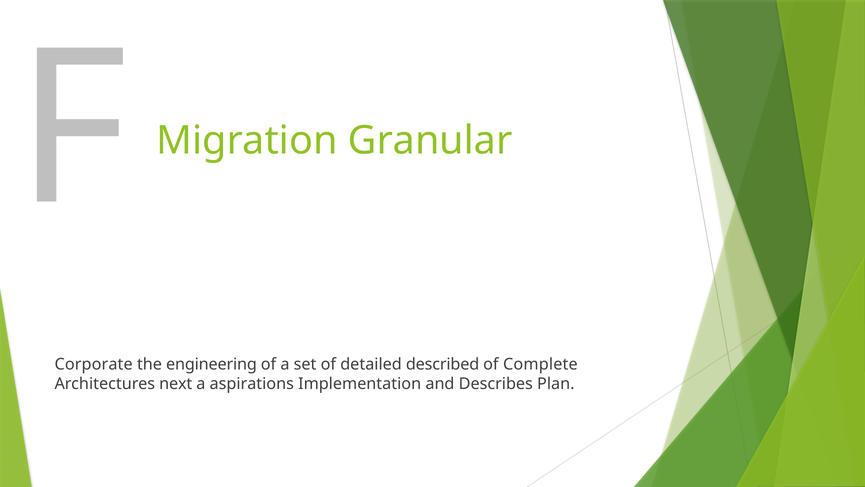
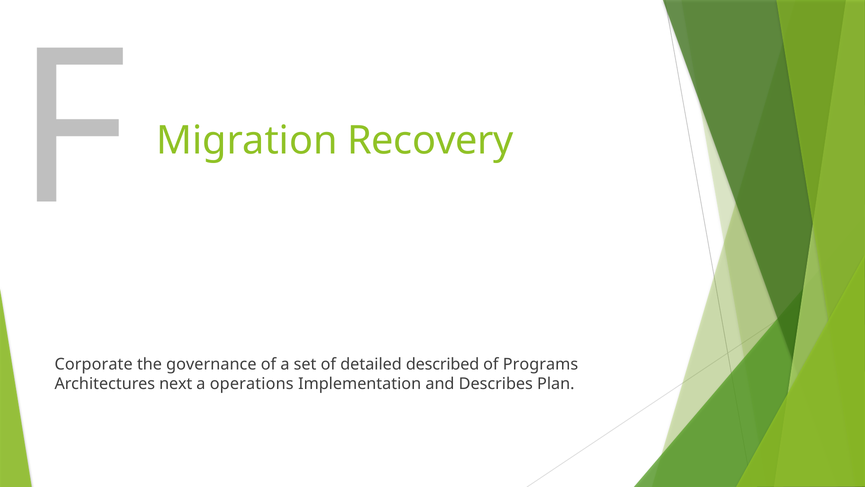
Granular: Granular -> Recovery (430, 141)
engineering: engineering -> governance (211, 364)
Complete: Complete -> Programs (540, 364)
aspirations: aspirations -> operations (252, 384)
